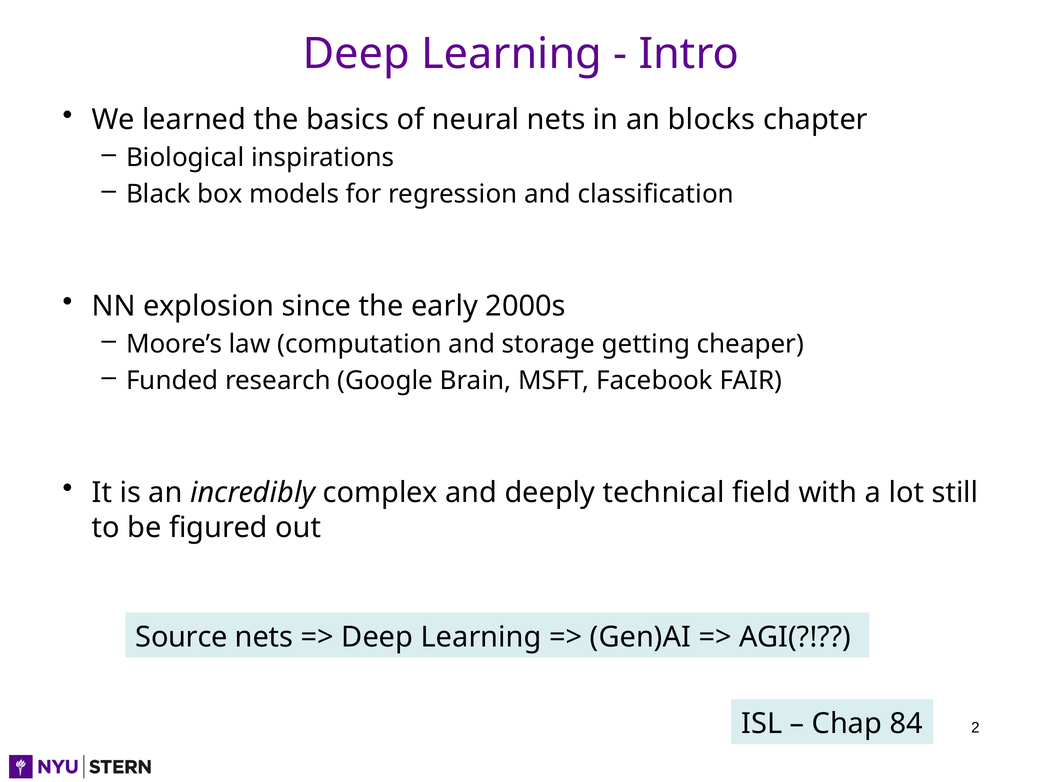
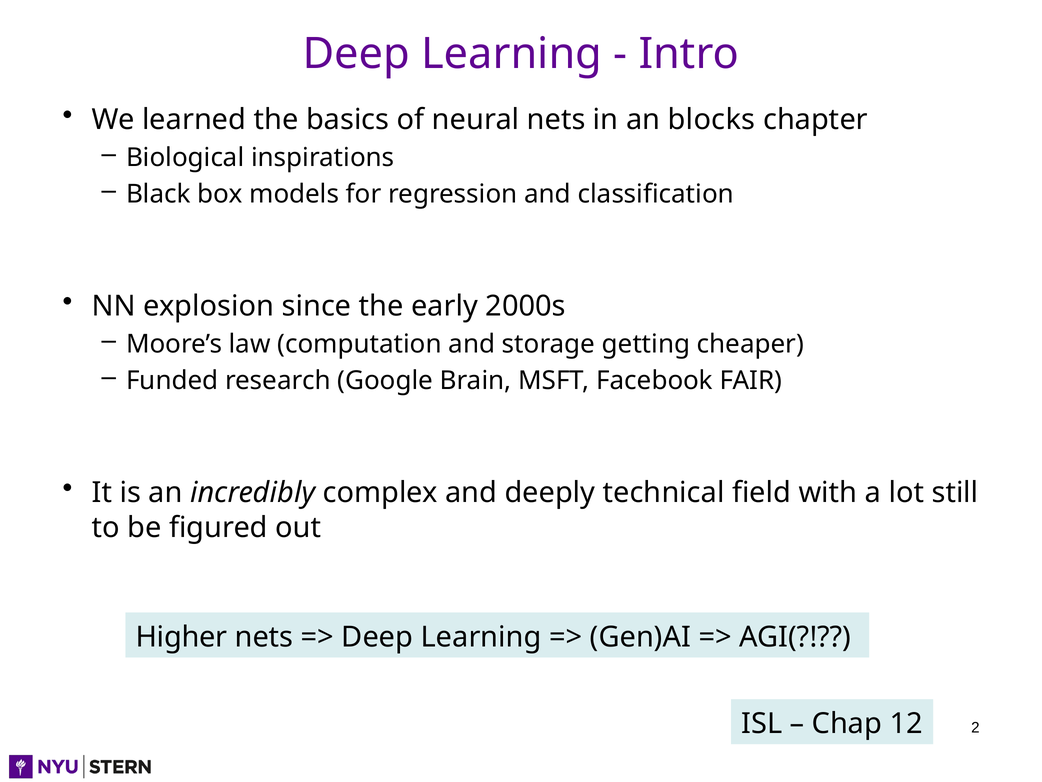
Source: Source -> Higher (182, 637)
84: 84 -> 12 (906, 723)
